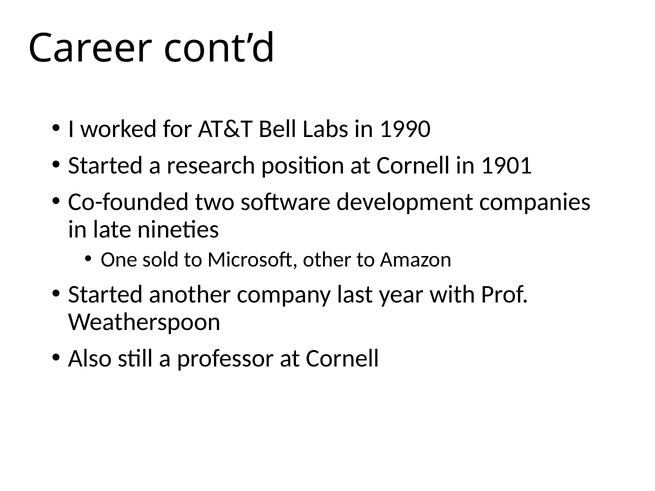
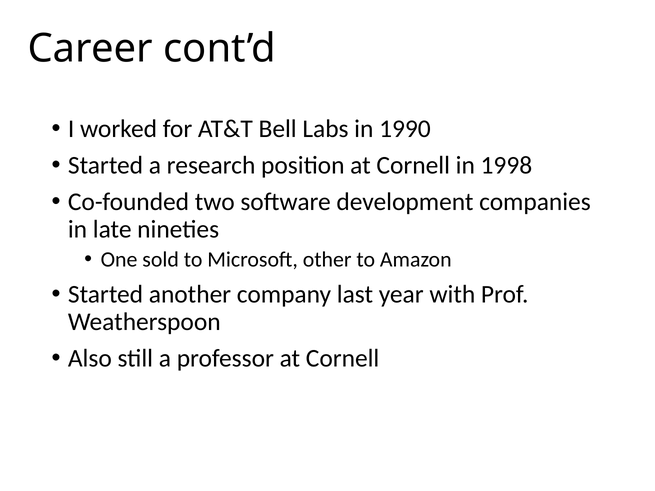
1901: 1901 -> 1998 (506, 166)
